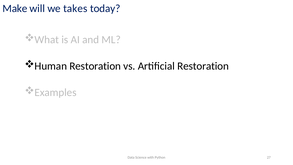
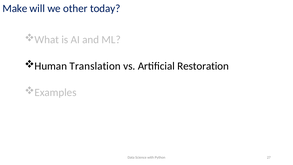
takes: takes -> other (75, 8)
Human Restoration: Restoration -> Translation (95, 66)
